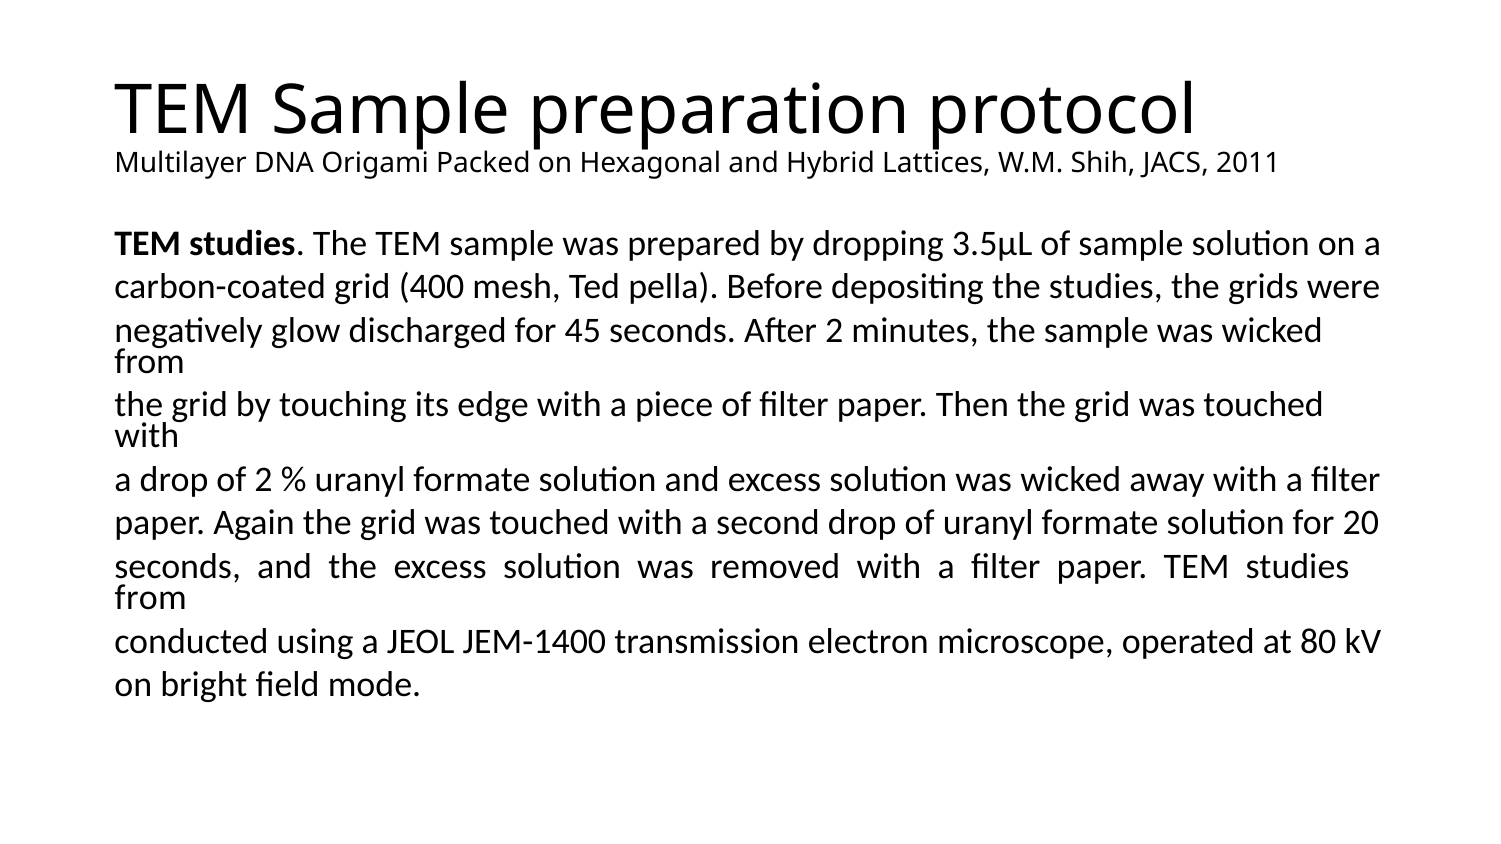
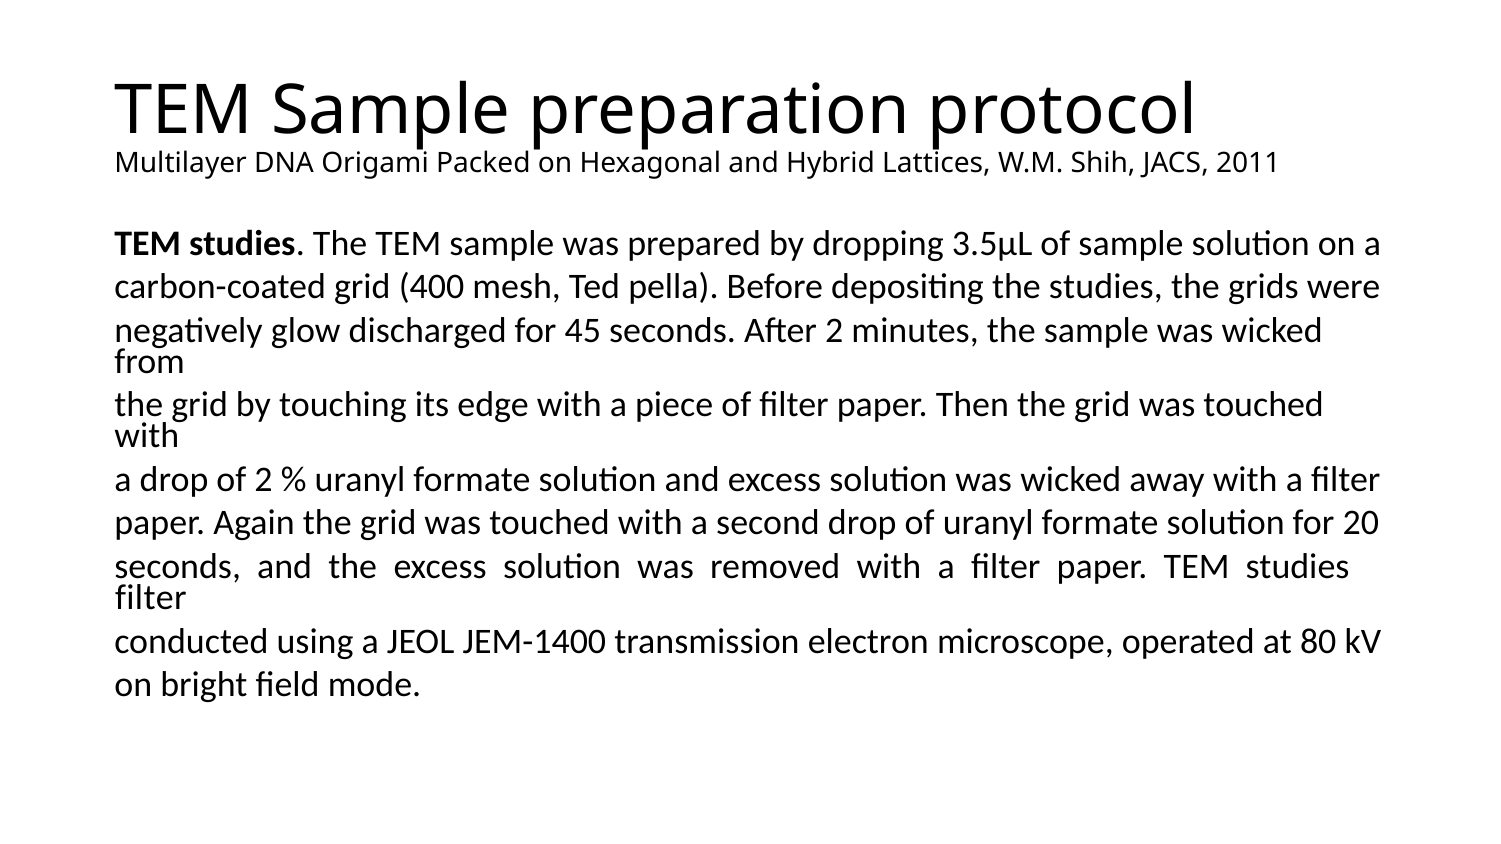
from: from -> filter (151, 598)
